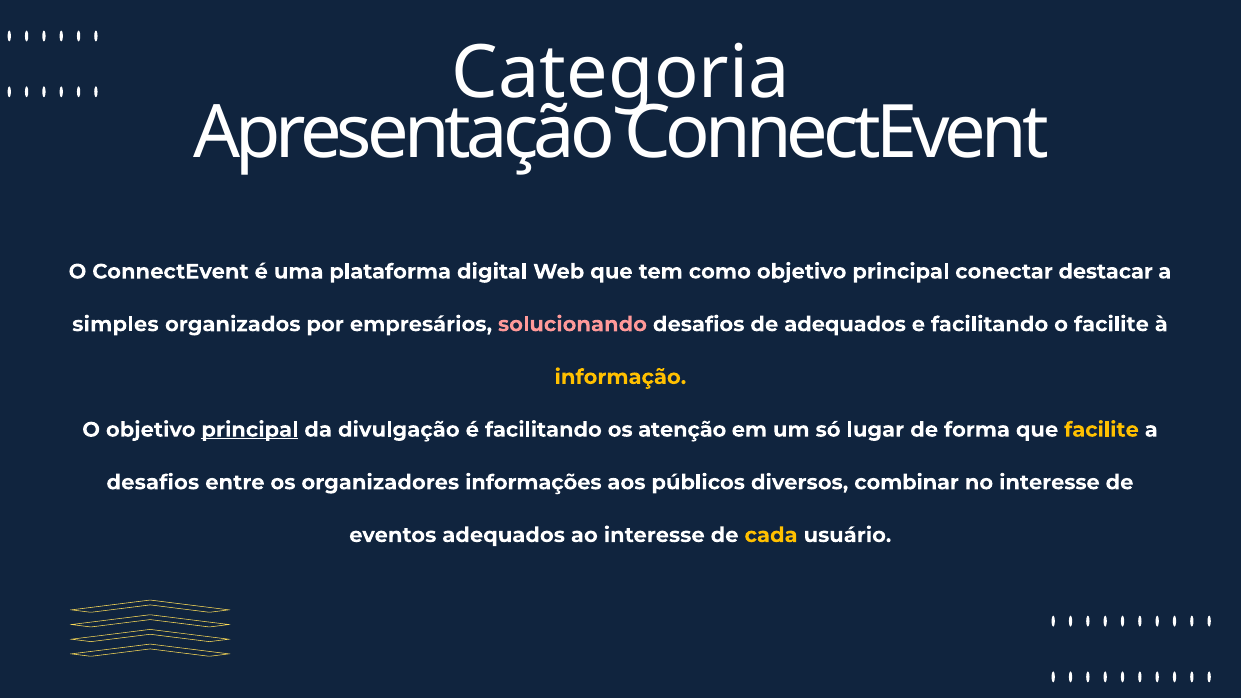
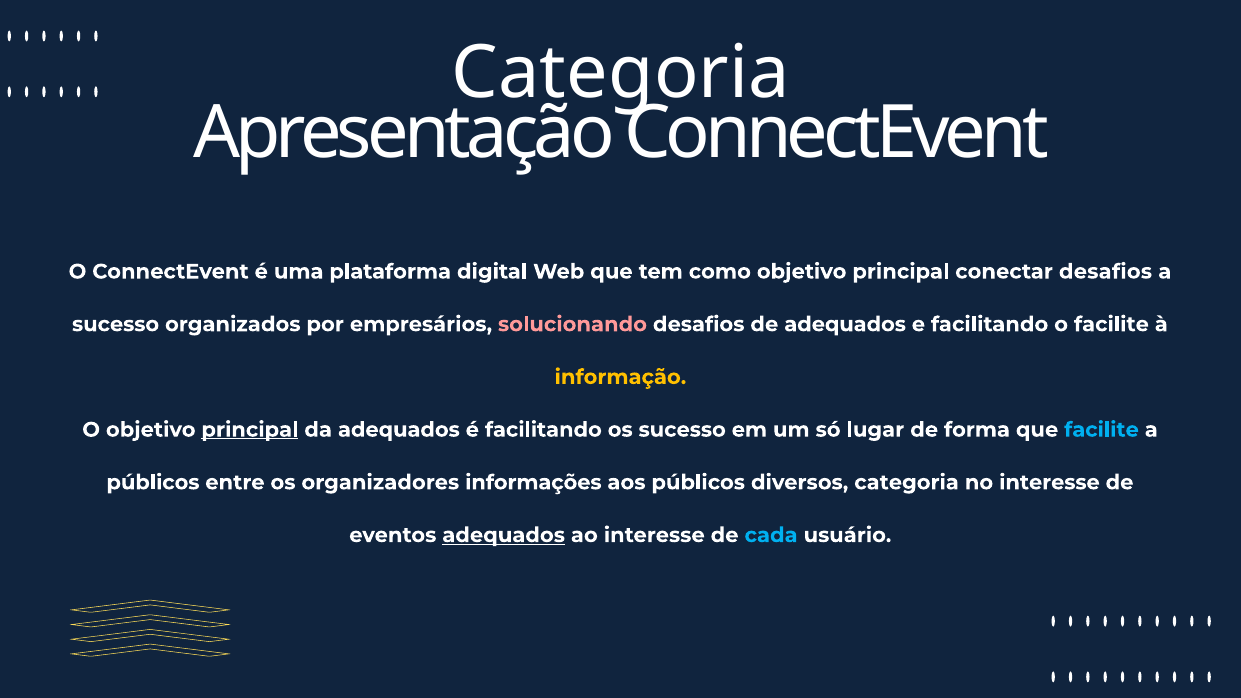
conectar destacar: destacar -> desafios (1105, 272)
simples: simples -> sucesso (116, 324)
da divulgação: divulgação -> adequados (399, 430)
os atenção: atenção -> sucesso (682, 430)
facilite colour: yellow -> light blue (1102, 430)
desafios: desafios -> públicos (153, 482)
diversos combinar: combinar -> categoria (907, 482)
adequados underline: none -> present (504, 535)
cada colour: yellow -> light blue (771, 535)
